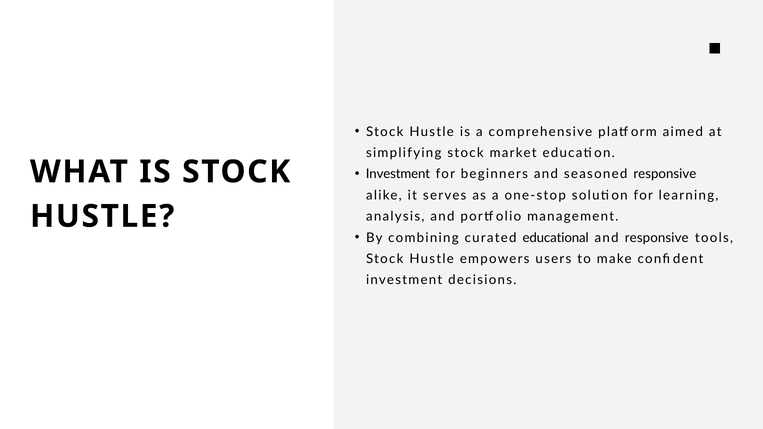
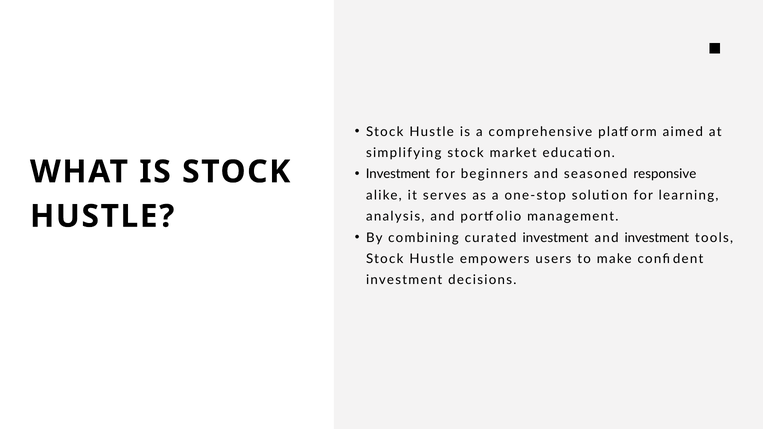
curated educational: educational -> investment (555, 238)
and responsive: responsive -> investment (657, 238)
